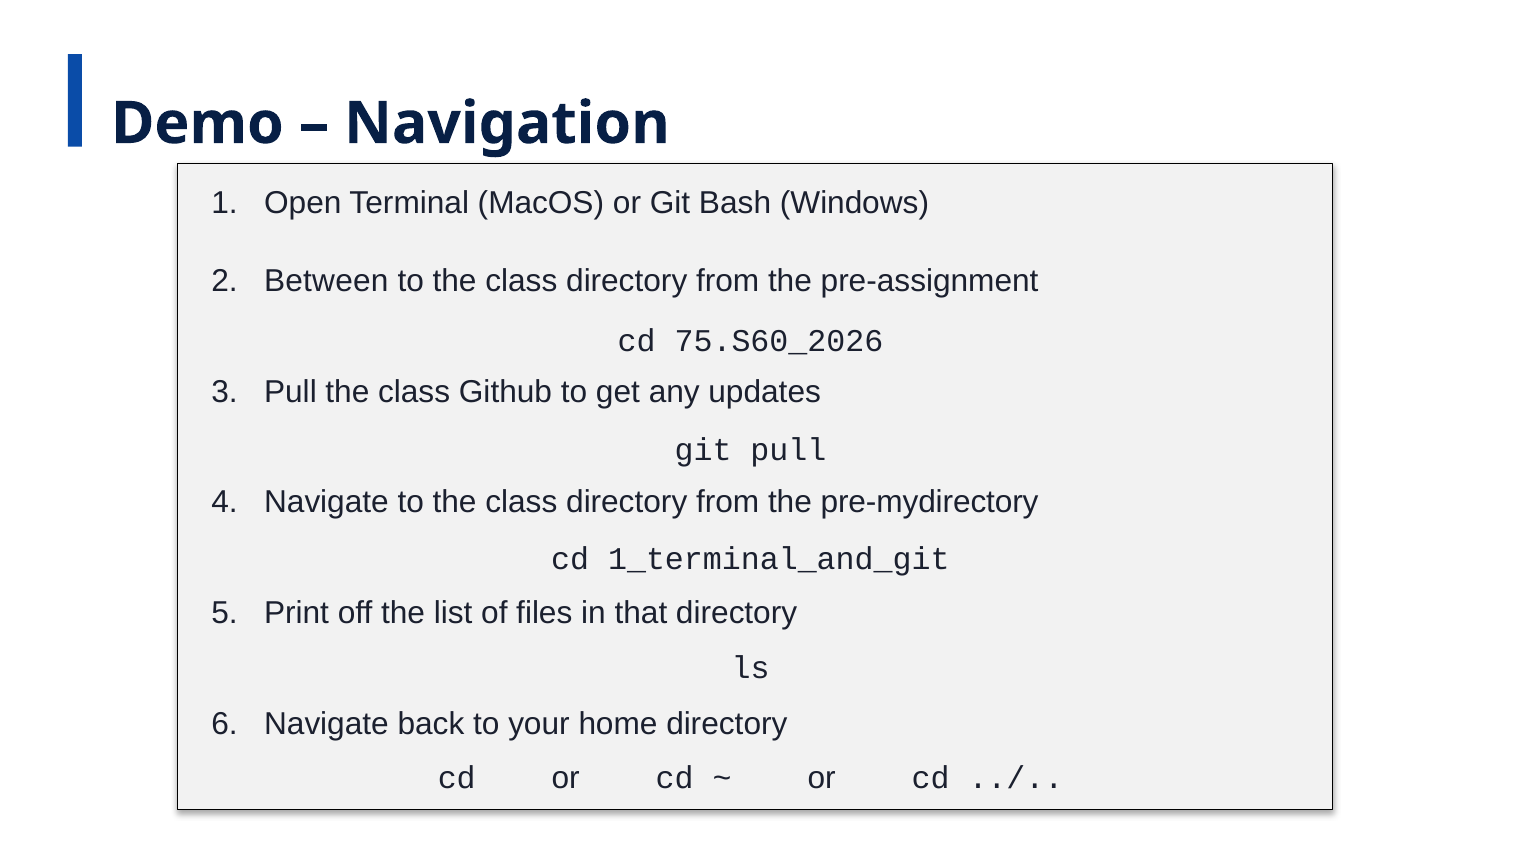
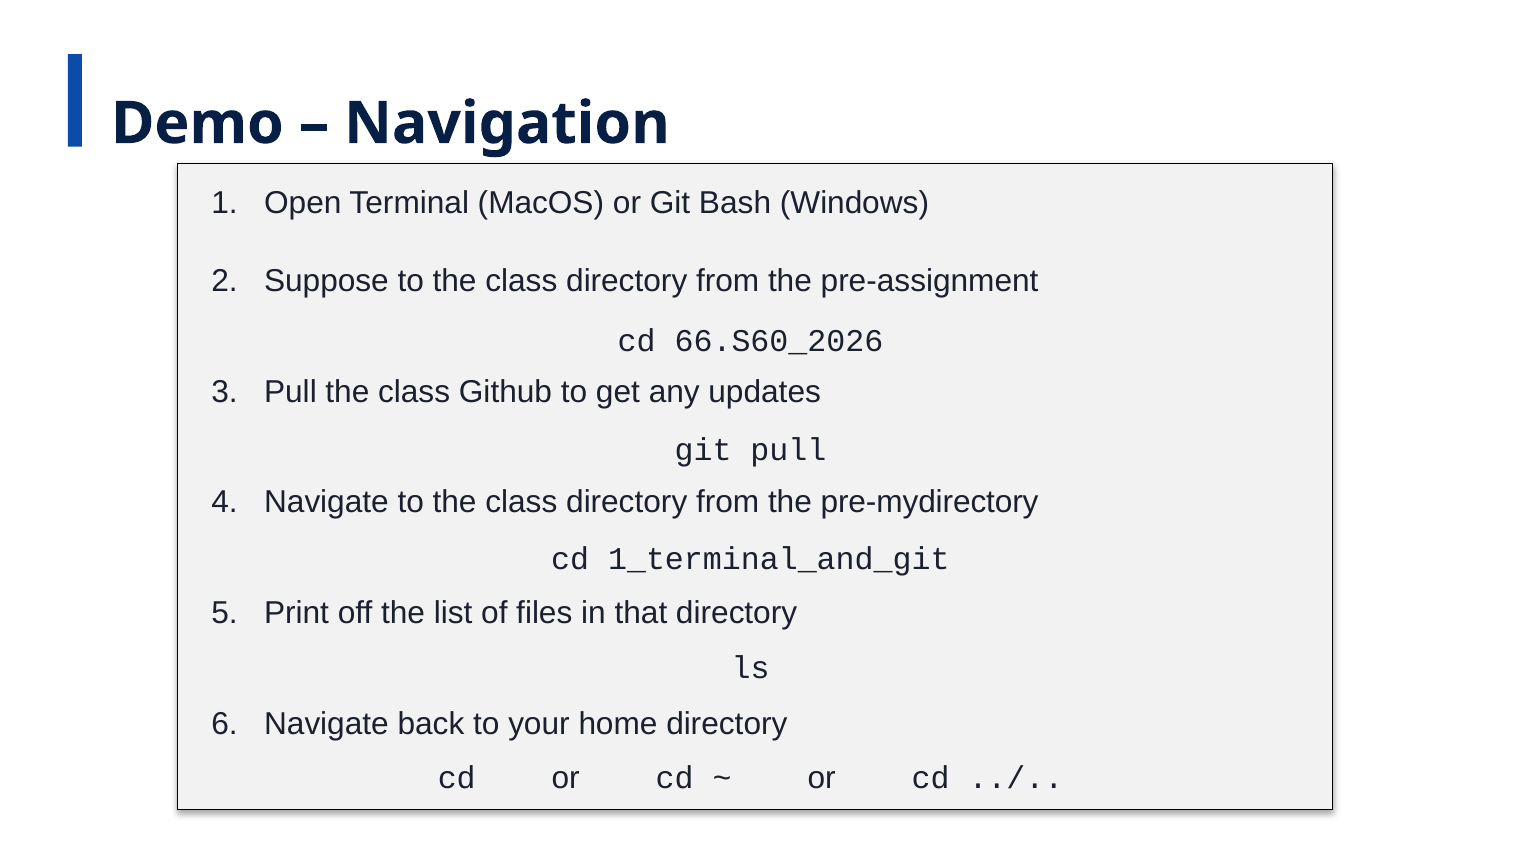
Between: Between -> Suppose (326, 281)
75.S60_2026: 75.S60_2026 -> 66.S60_2026 (779, 341)
